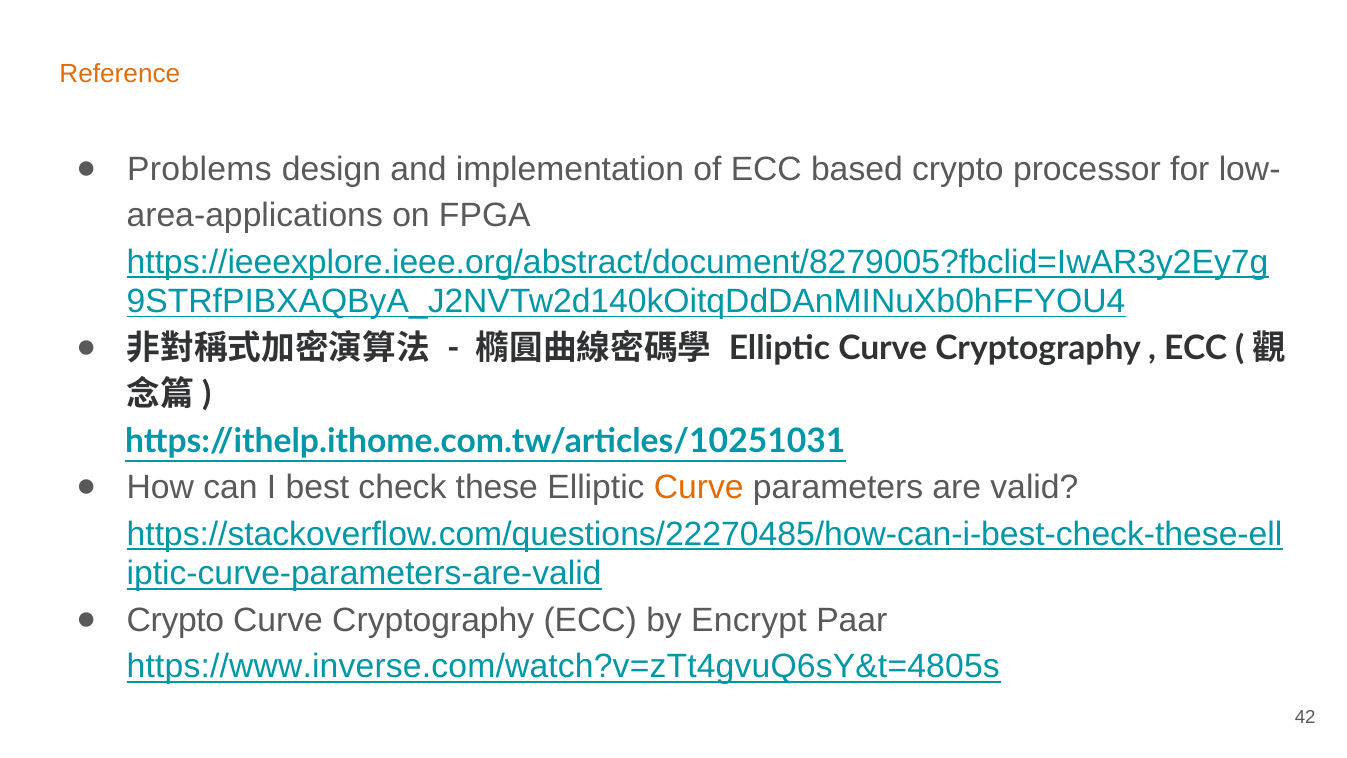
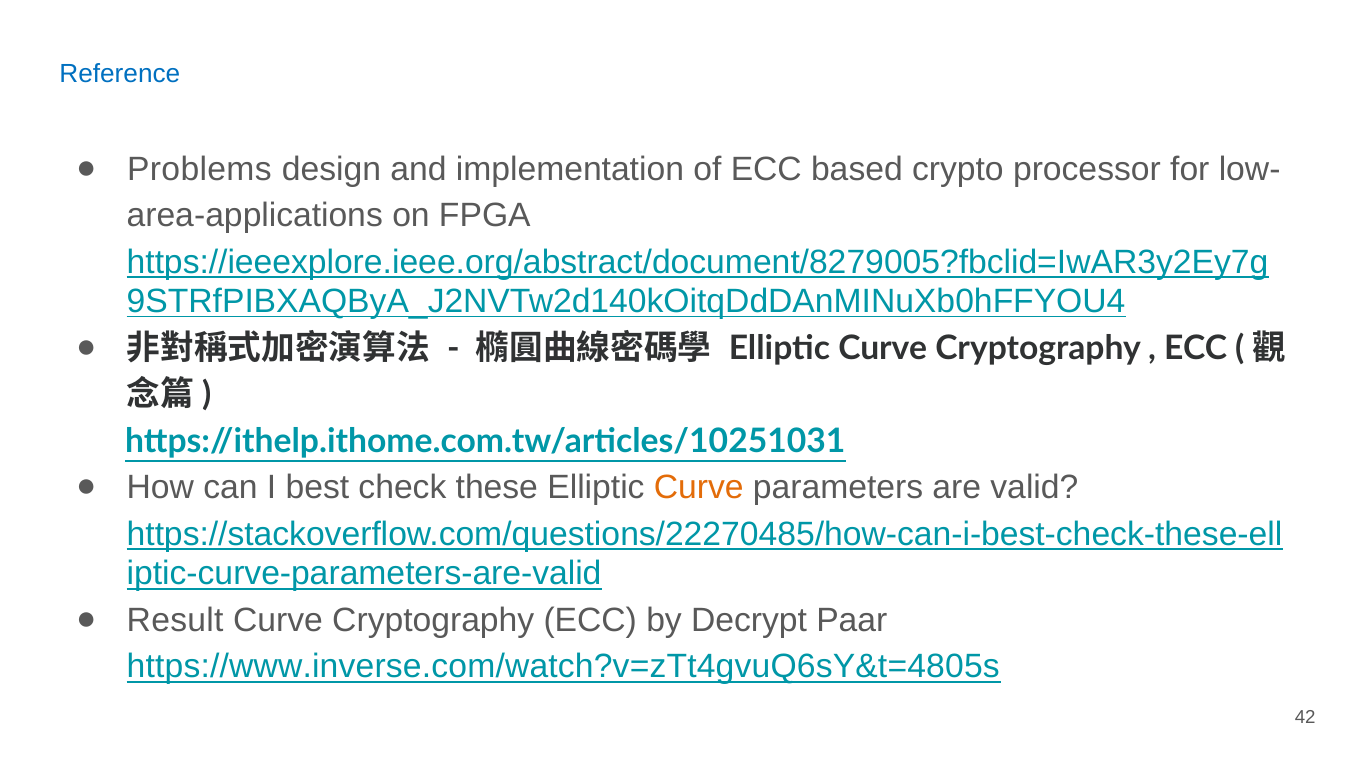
Reference colour: orange -> blue (120, 74)
Crypto: Crypto -> Result (175, 620)
Encrypt: Encrypt -> Decrypt (749, 620)
